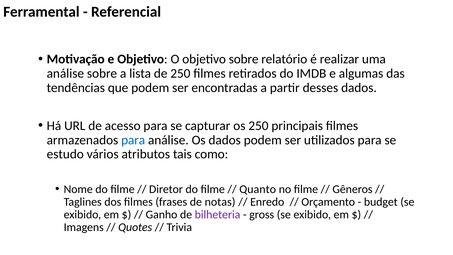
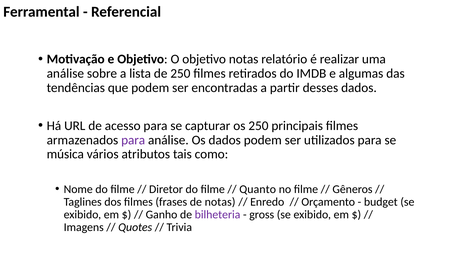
objetivo sobre: sobre -> notas (244, 59)
para colour: blue -> purple (133, 140)
estudo: estudo -> música (65, 154)
